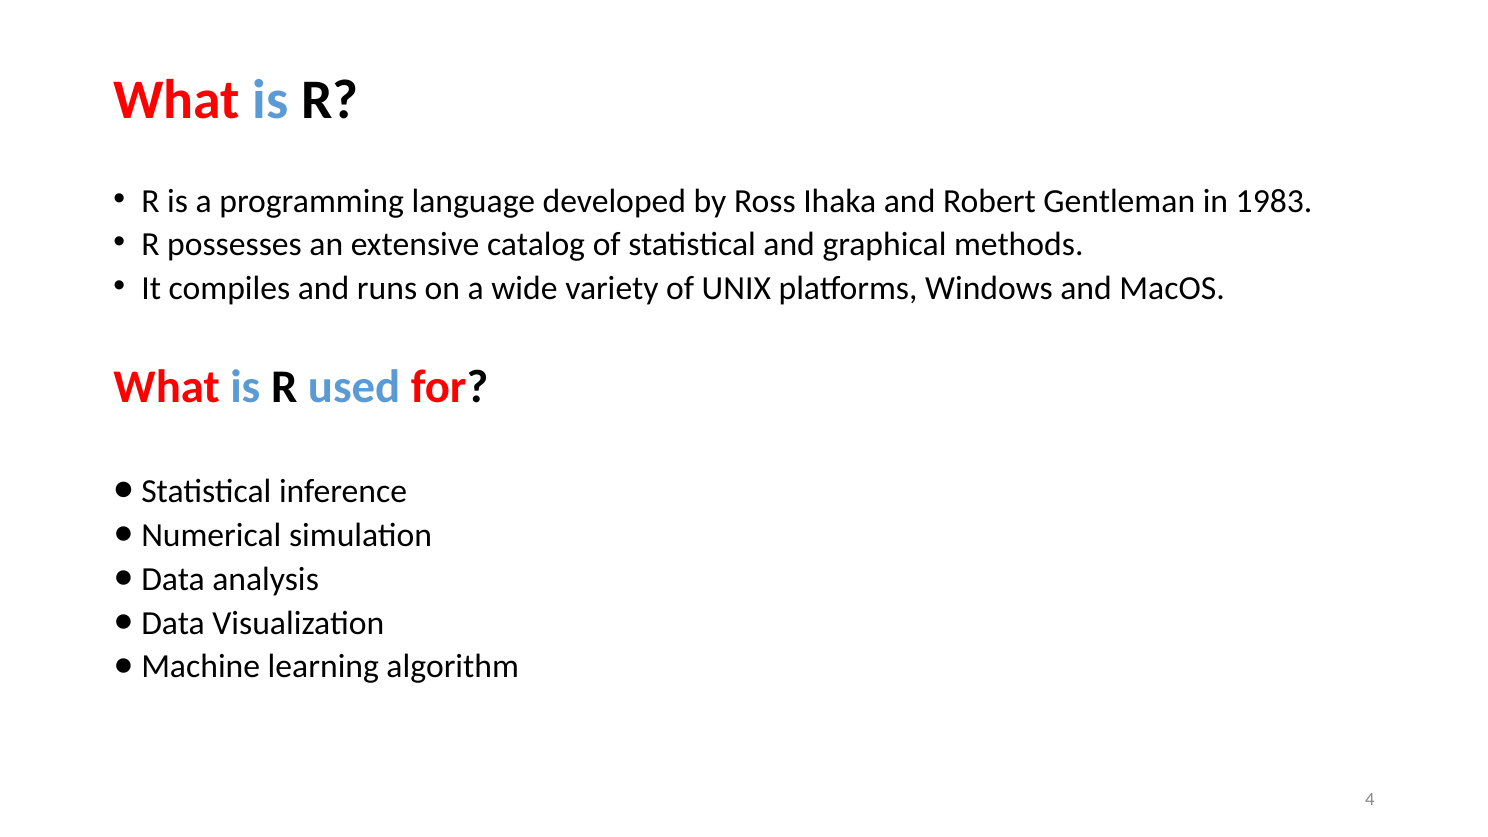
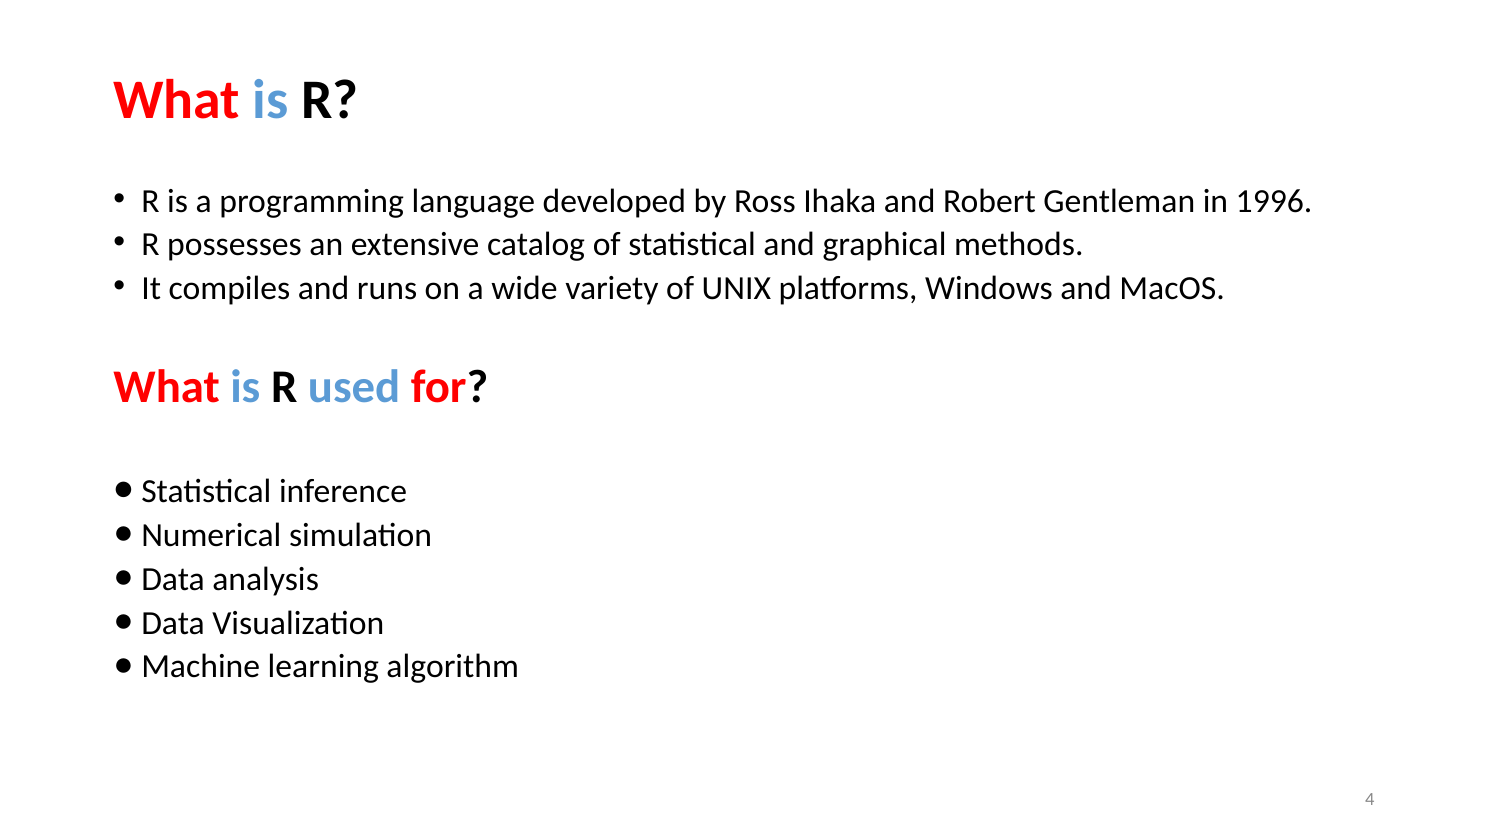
1983: 1983 -> 1996 (1274, 201)
